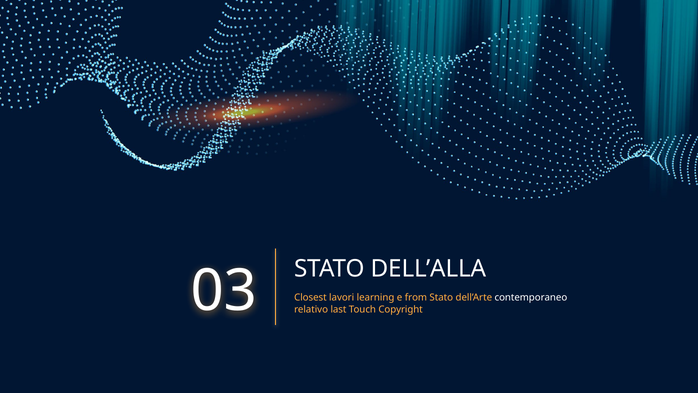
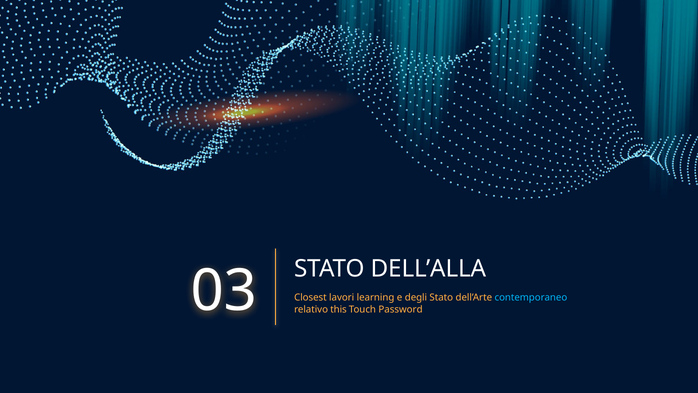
from: from -> degli (416, 297)
contemporaneo colour: white -> light blue (531, 297)
last: last -> this (339, 309)
Copyright: Copyright -> Password (401, 309)
